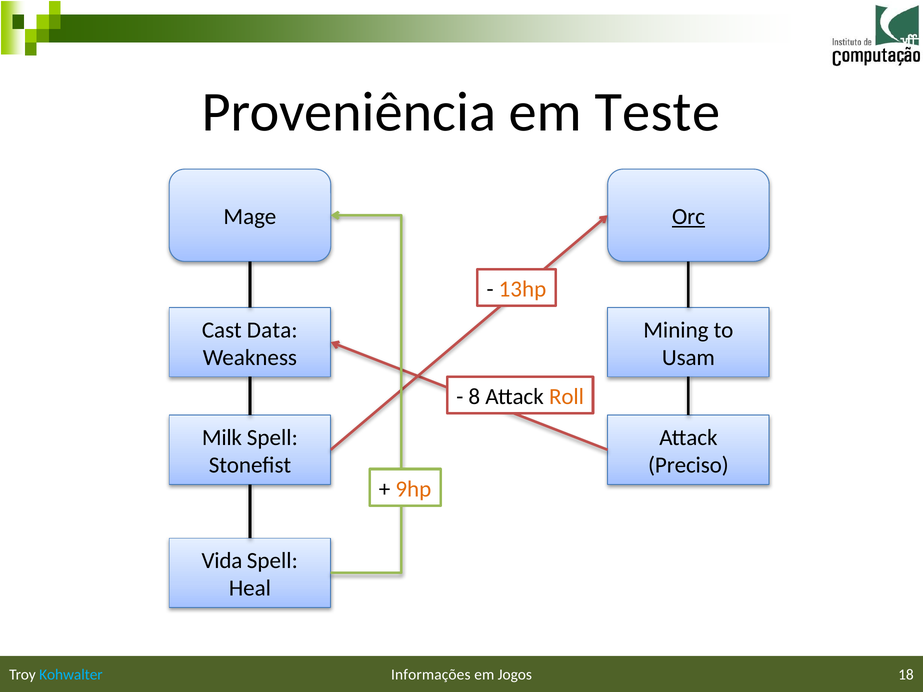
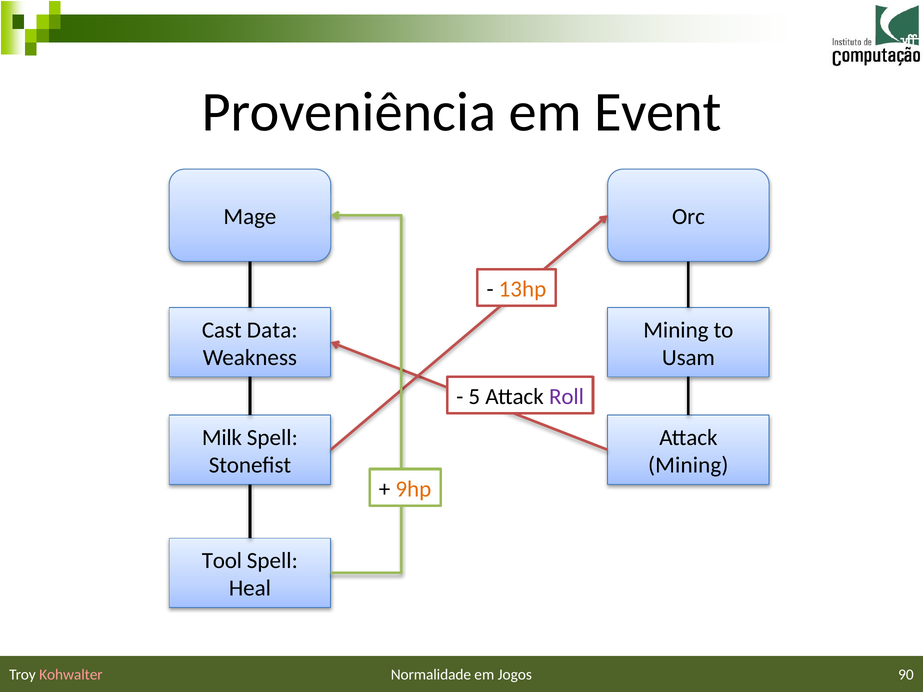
Teste: Teste -> Event (658, 112)
Orc underline: present -> none (688, 217)
8: 8 -> 5 (474, 397)
Roll colour: orange -> purple (566, 397)
Preciso: Preciso -> Mining (688, 465)
Vida: Vida -> Tool (222, 561)
Informações: Informações -> Normalidade (431, 675)
18: 18 -> 90 (906, 675)
Kohwalter colour: light blue -> pink (71, 675)
